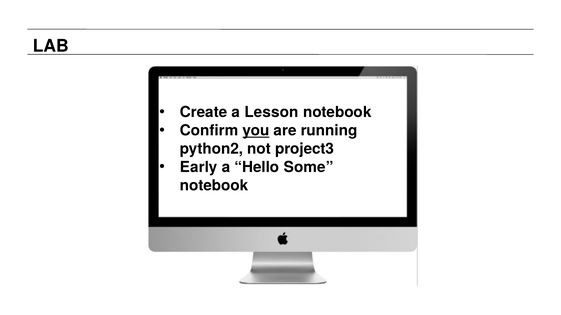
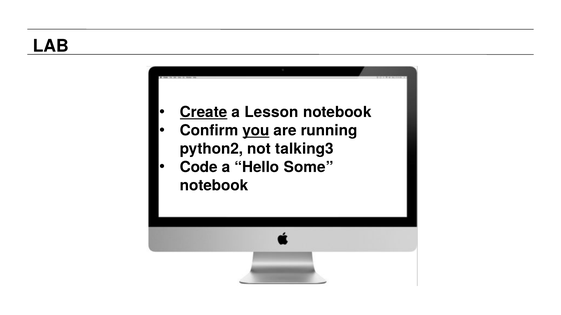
Create underline: none -> present (204, 112)
project3: project3 -> talking3 (304, 149)
Early: Early -> Code (199, 167)
